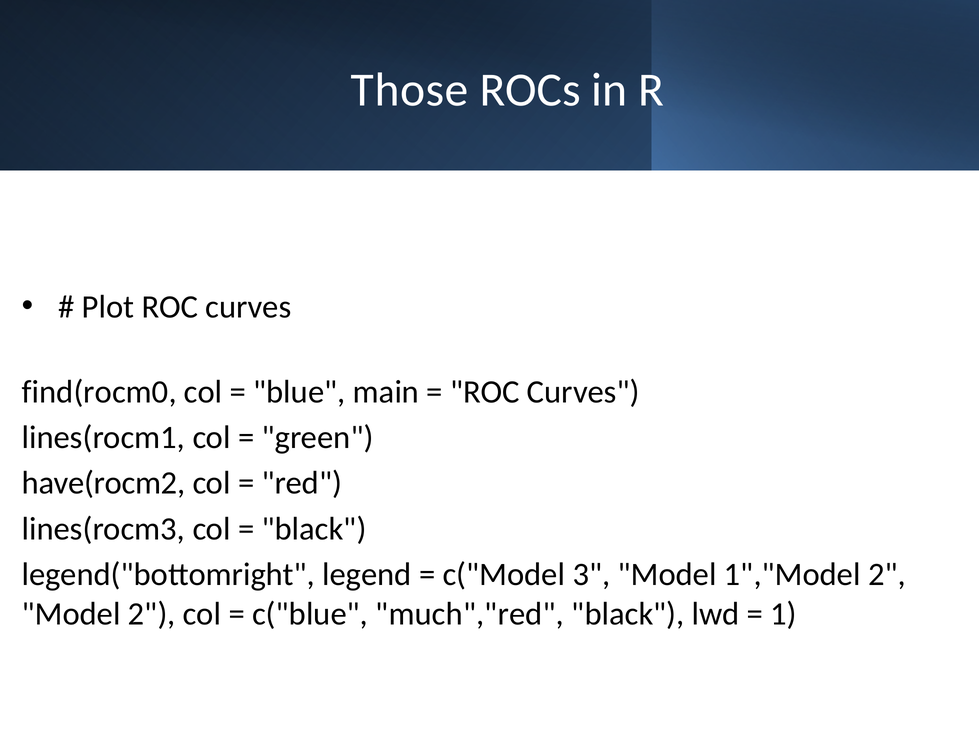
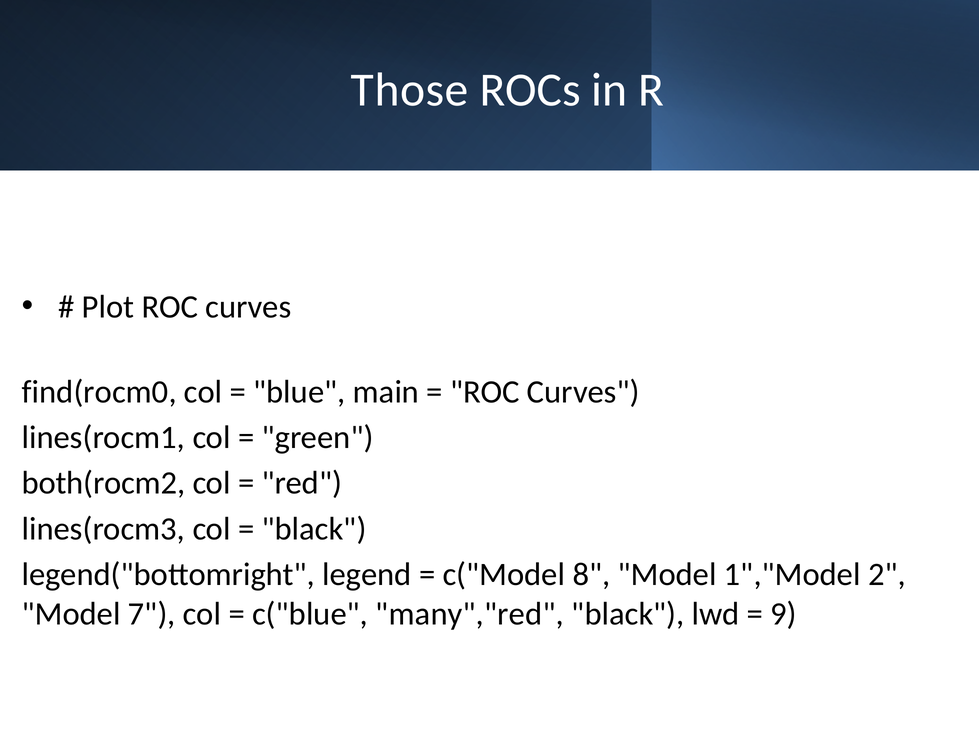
have(rocm2: have(rocm2 -> both(rocm2 (103, 483)
3: 3 -> 8 (591, 574)
Model 2: 2 -> 7 (152, 613)
much","red: much","red -> many","red (470, 613)
1: 1 -> 9 (784, 613)
